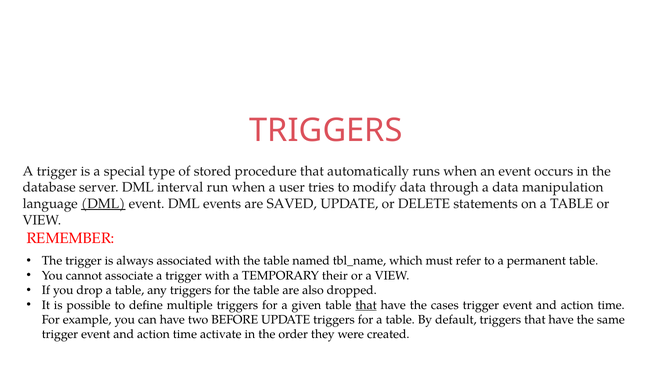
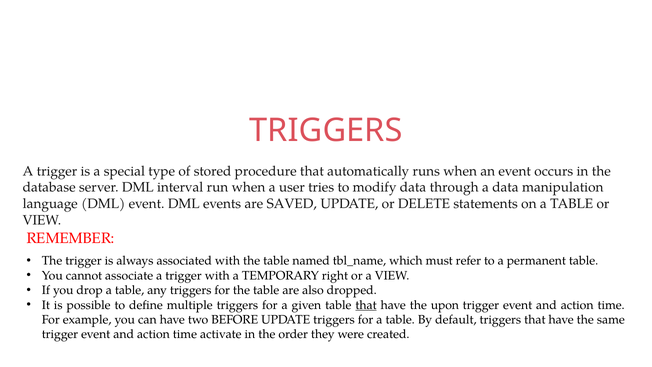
DML underline: present -> none (103, 204)
their: their -> right (335, 275)
cases: cases -> upon (445, 305)
